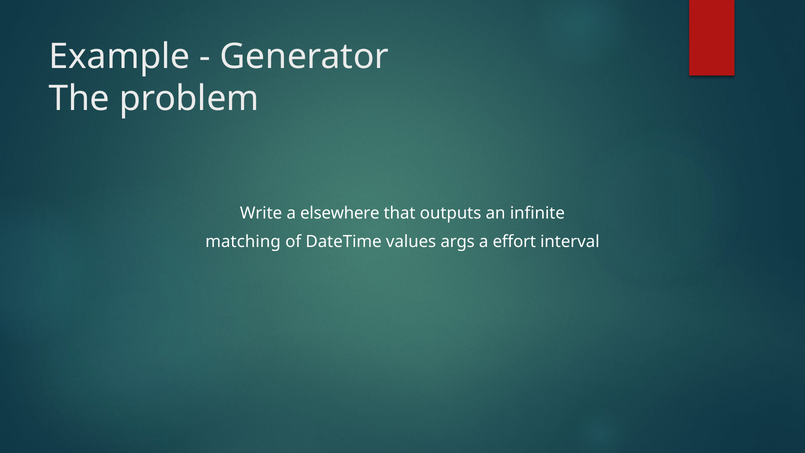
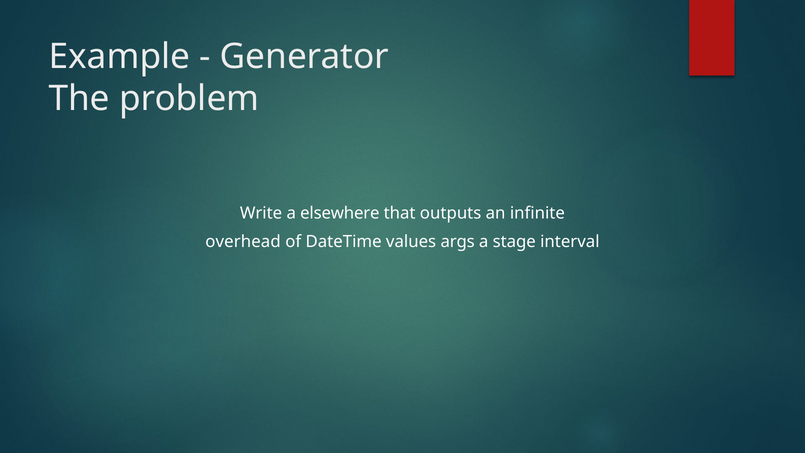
matching: matching -> overhead (243, 242)
effort: effort -> stage (514, 242)
